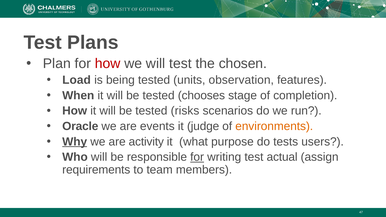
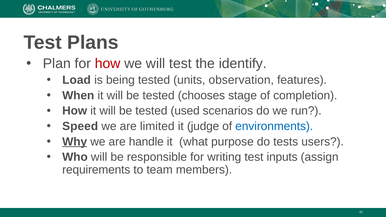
chosen: chosen -> identify (243, 63)
risks: risks -> used (185, 111)
Oracle: Oracle -> Speed (80, 126)
events: events -> limited (157, 126)
environments colour: orange -> blue (274, 126)
activity: activity -> handle (146, 142)
for underline: present -> none (197, 157)
actual: actual -> inputs (282, 157)
